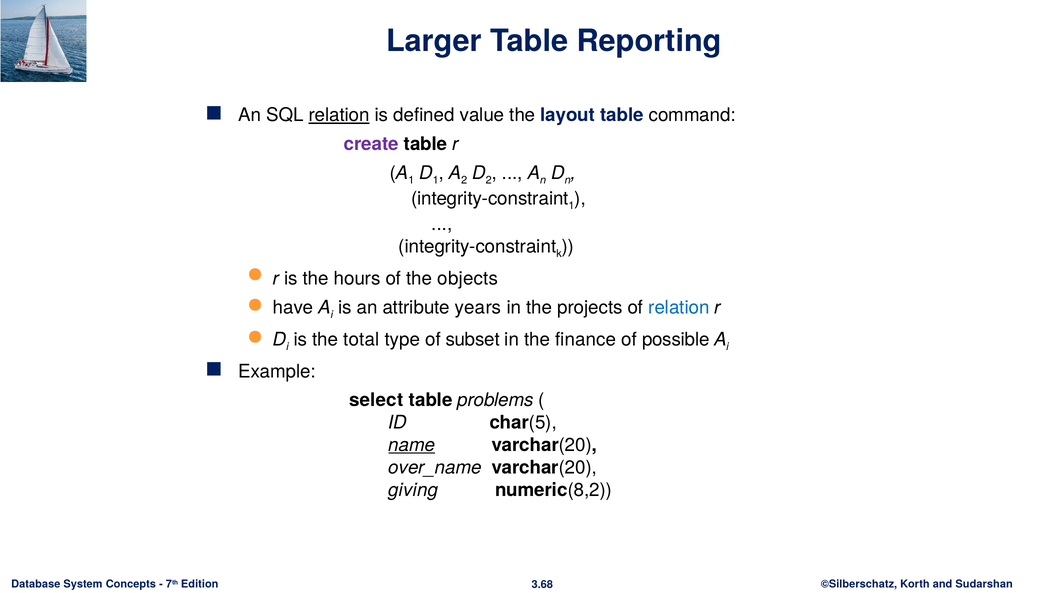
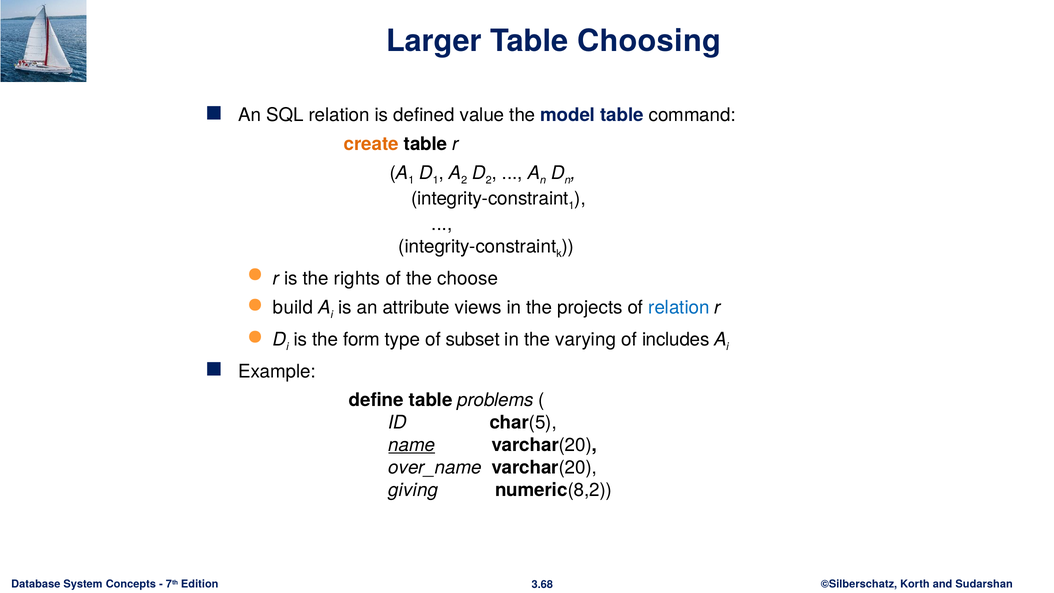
Reporting: Reporting -> Choosing (649, 41)
relation underline: present -> none (339, 115)
layout: layout -> model (568, 115)
create colour: purple -> orange (371, 144)
hours: hours -> rights (357, 278)
objects: objects -> choose (468, 278)
have: have -> build (293, 307)
years: years -> views (478, 307)
total: total -> form (362, 339)
finance: finance -> varying (586, 339)
possible: possible -> includes (676, 339)
select: select -> define (376, 400)
